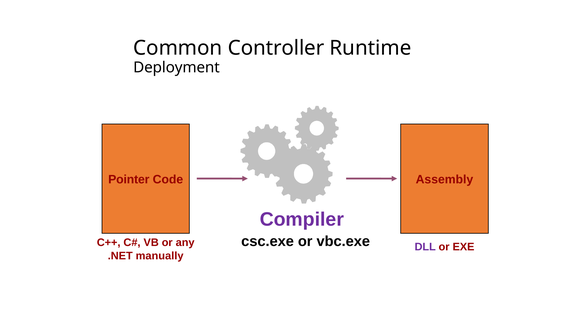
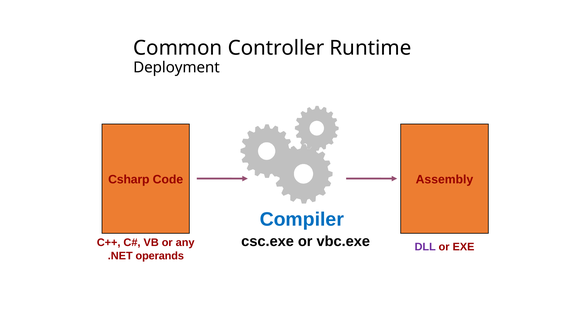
Pointer: Pointer -> Csharp (129, 179)
Compiler colour: purple -> blue (302, 219)
manually: manually -> operands (160, 256)
